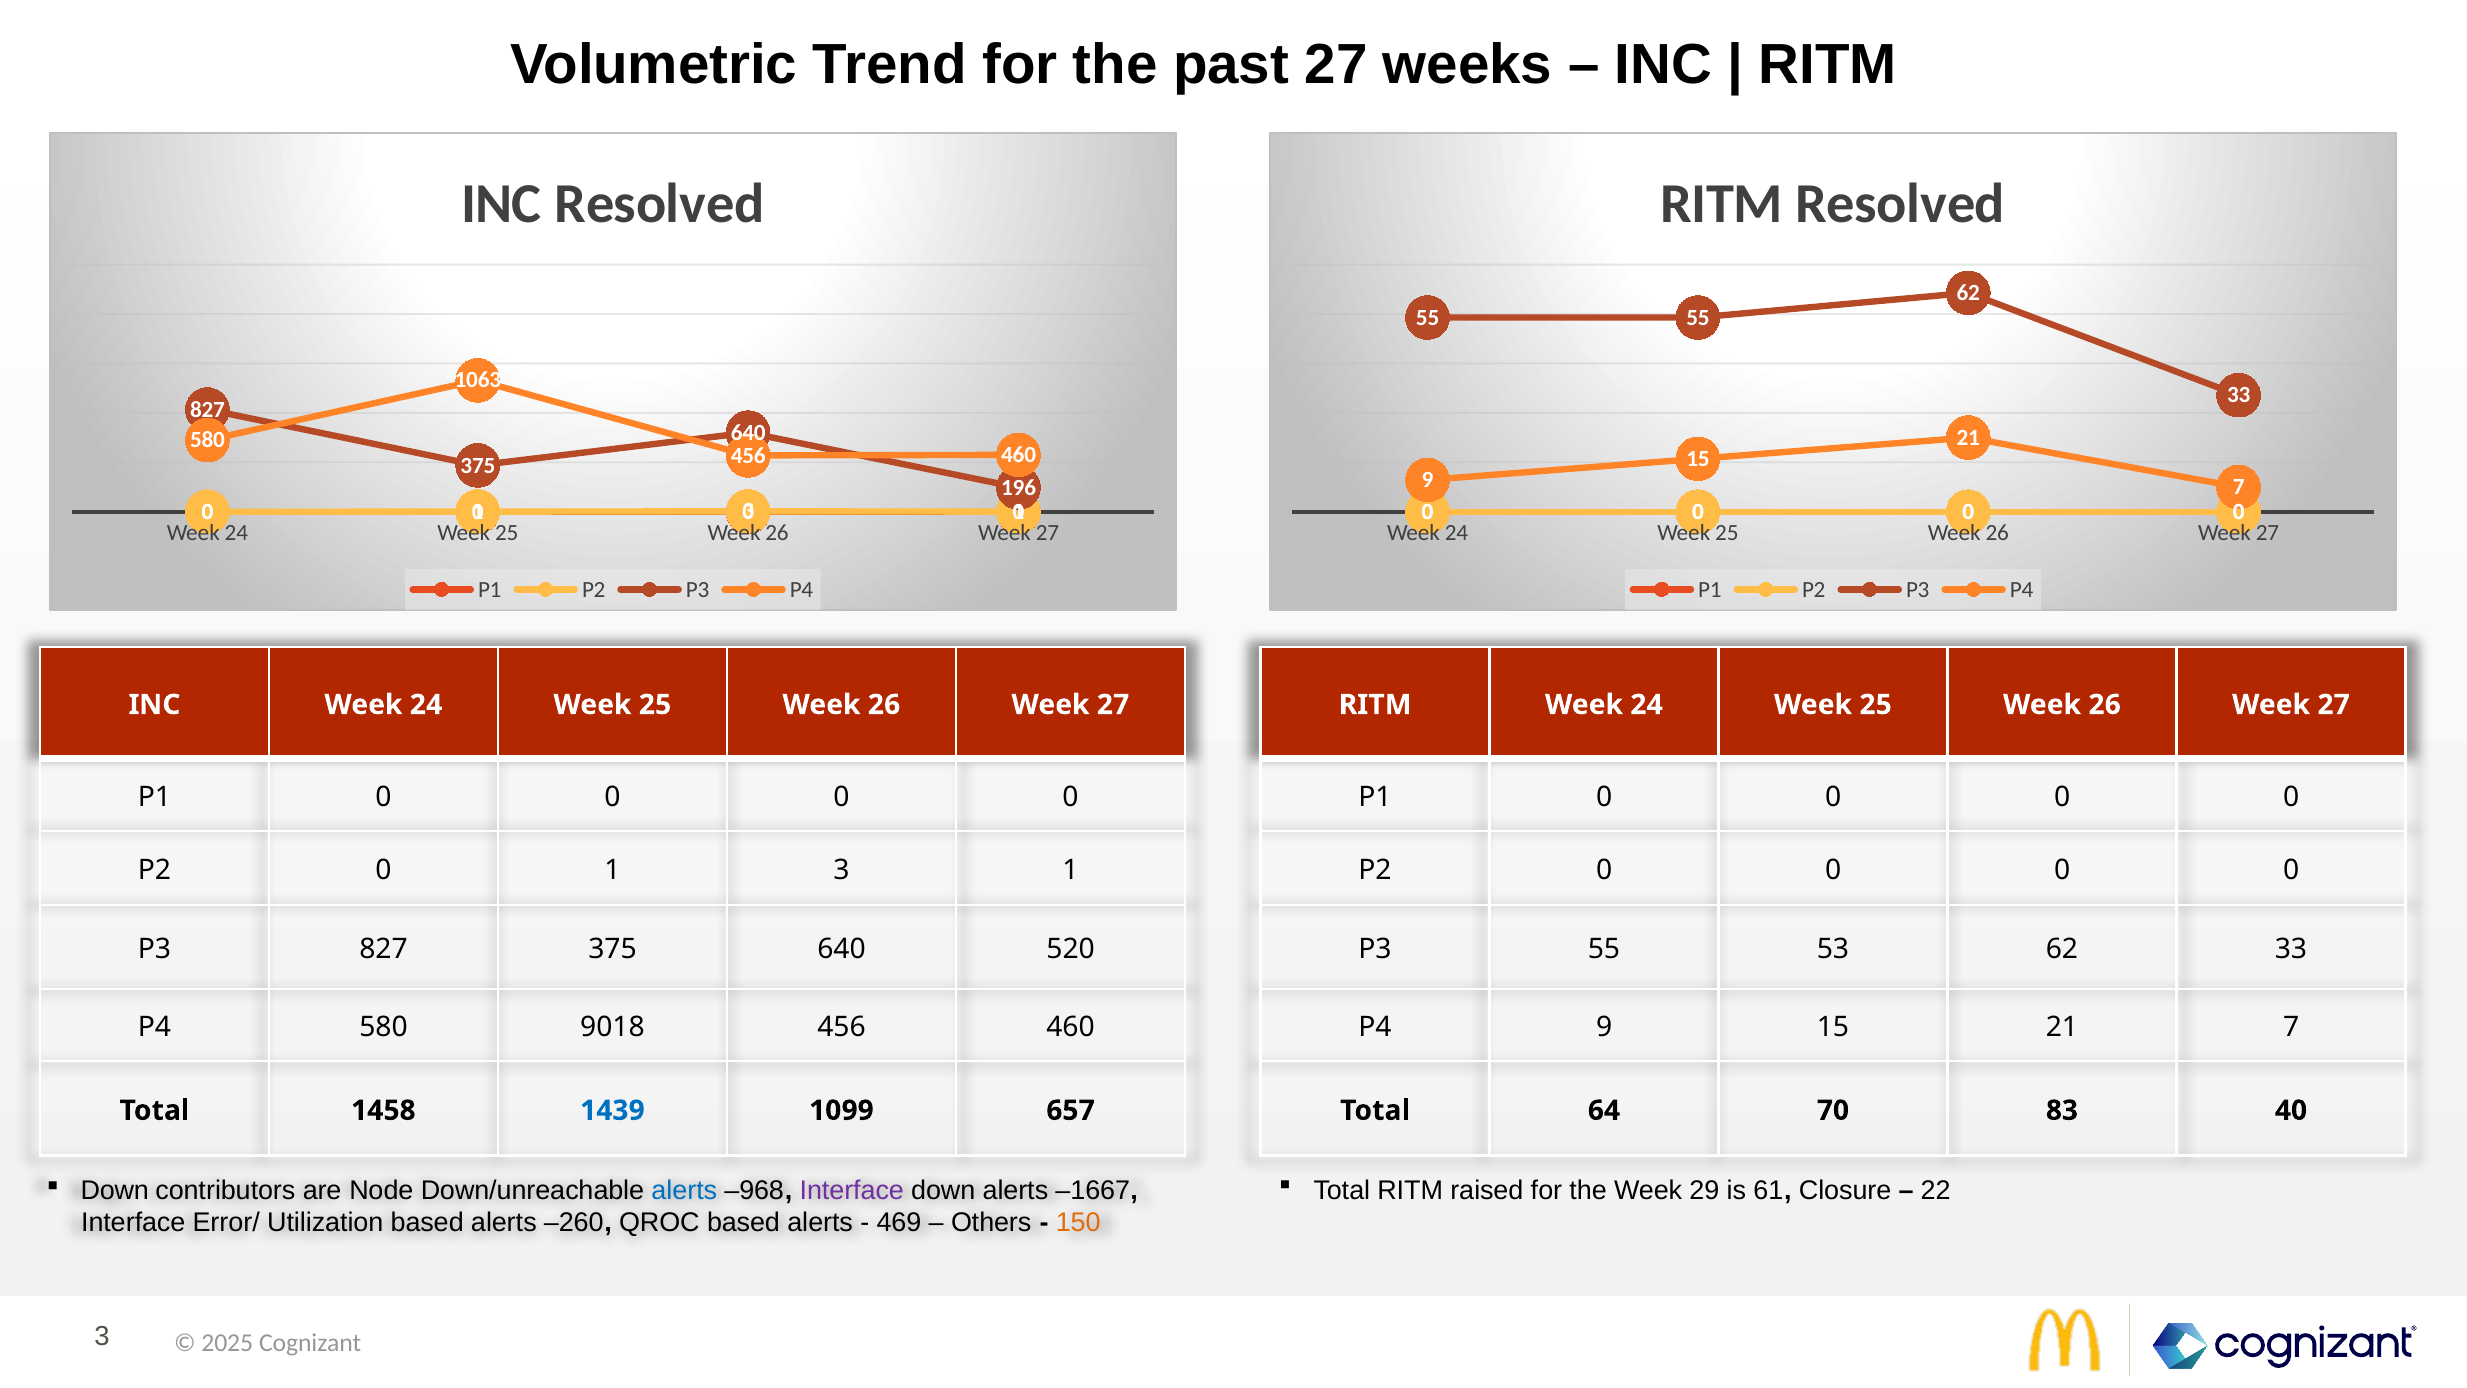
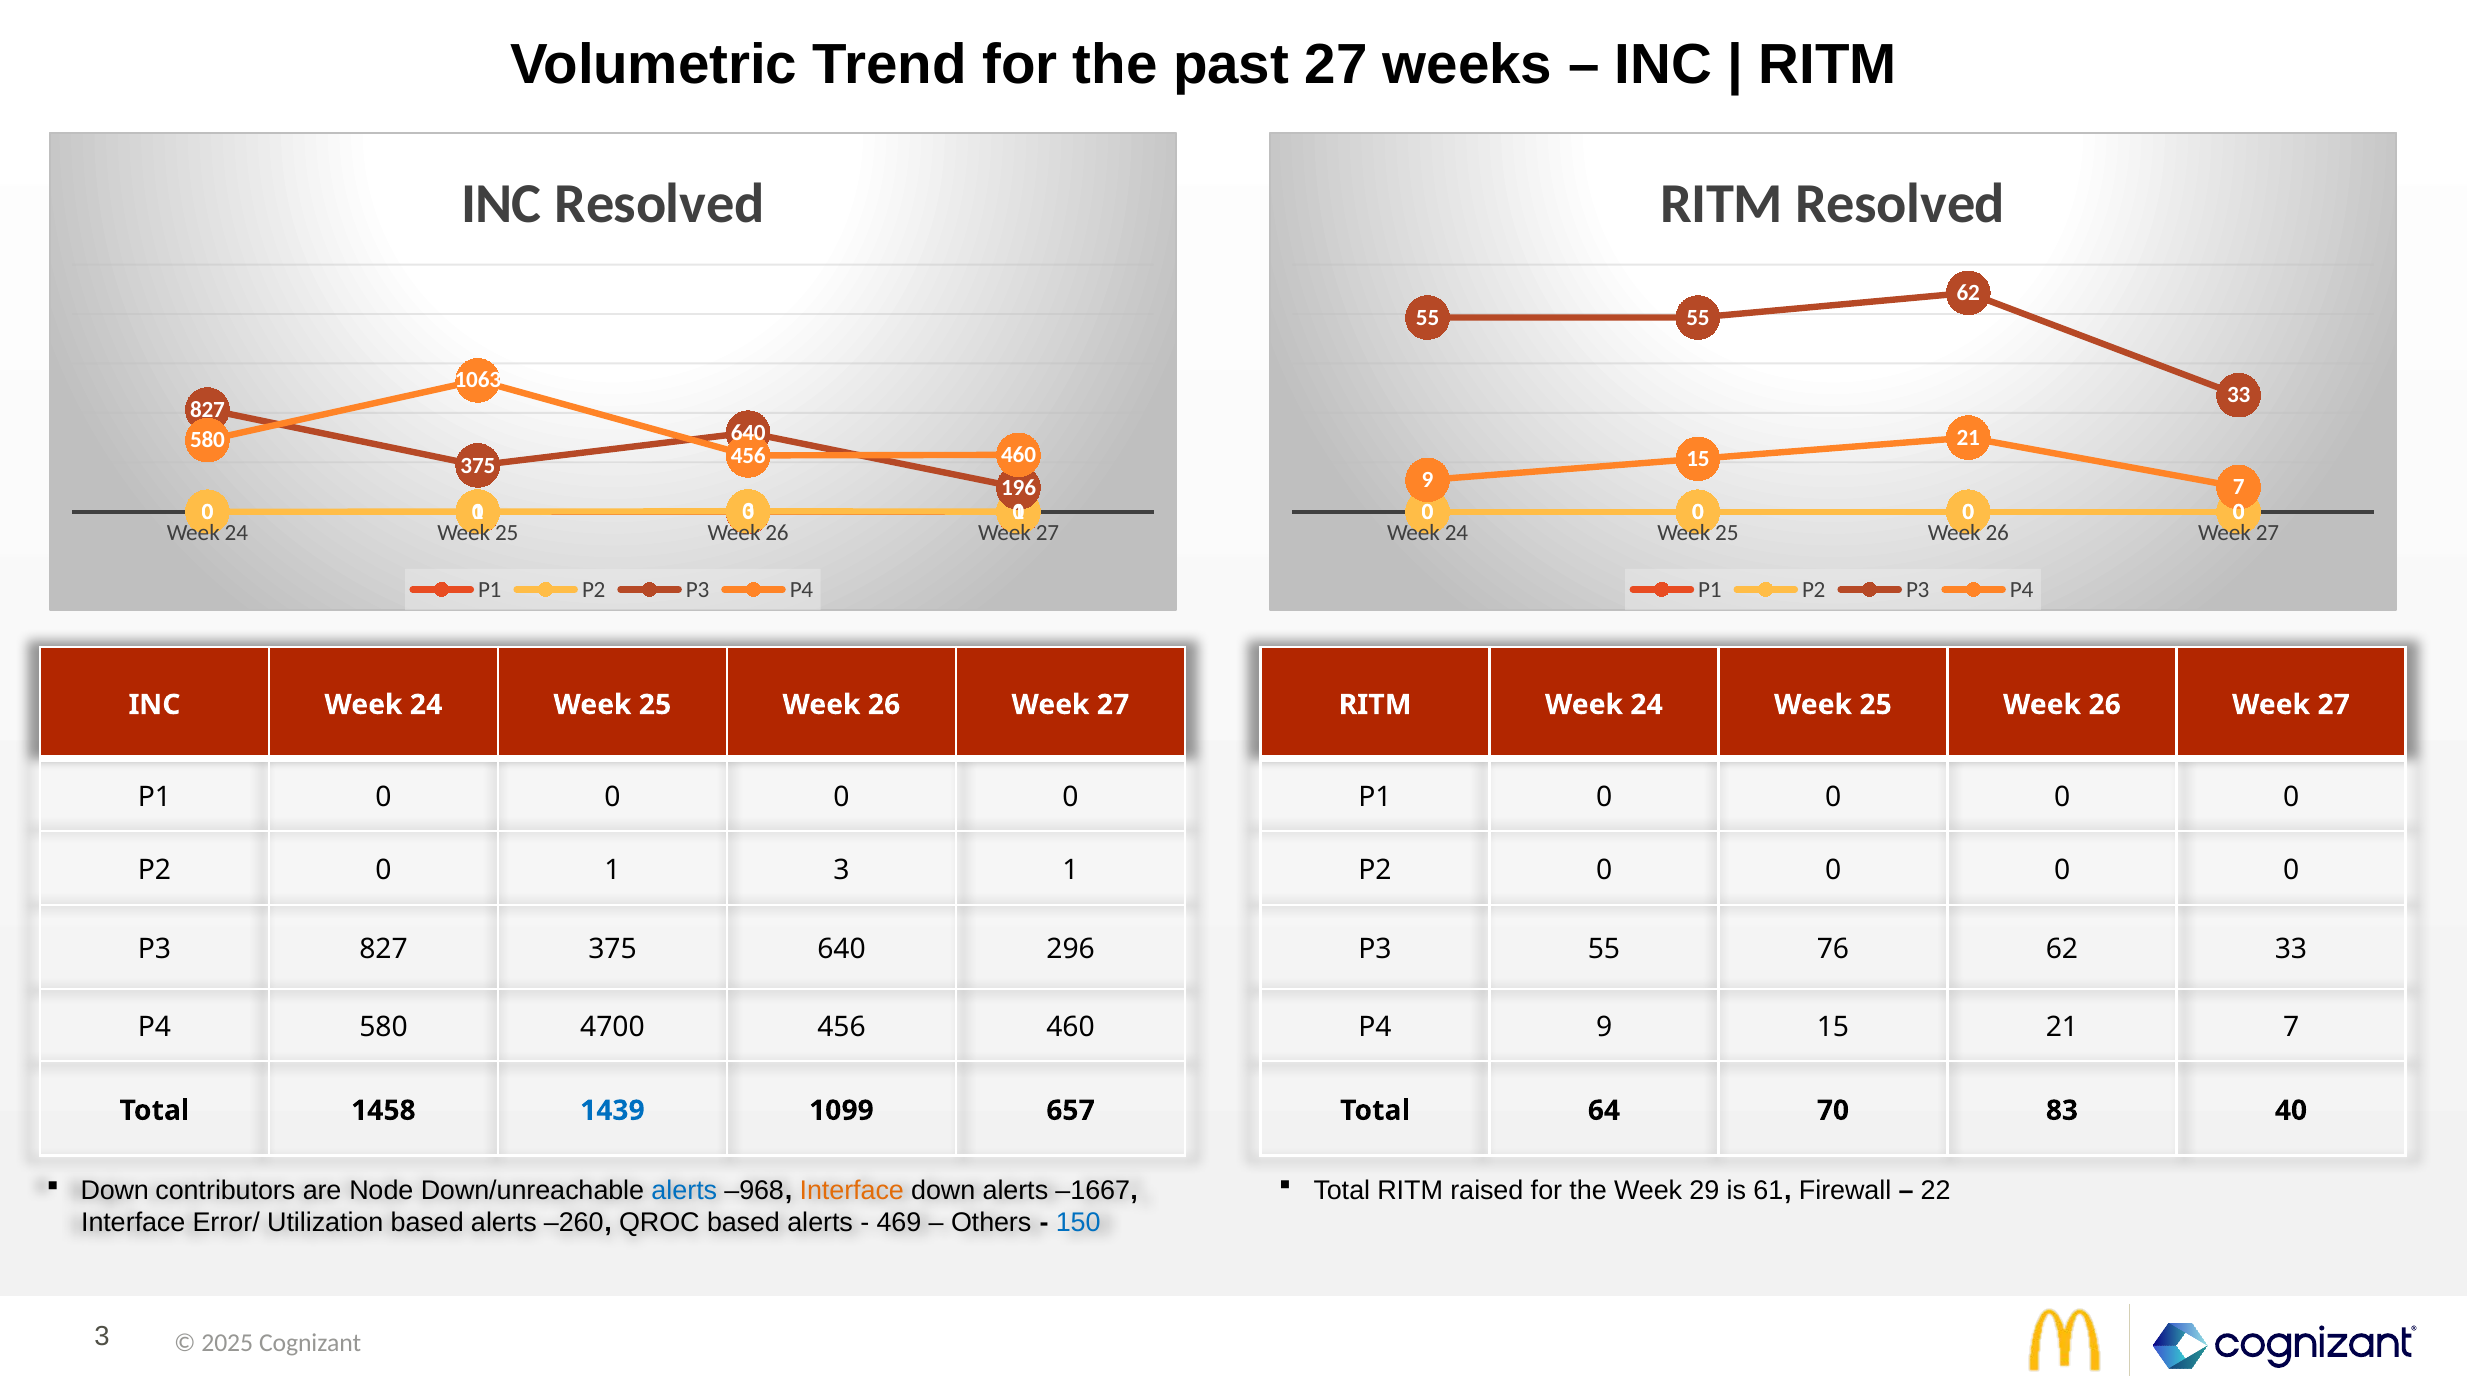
520: 520 -> 296 (1071, 949)
53: 53 -> 76 (1833, 949)
9018: 9018 -> 4700 (612, 1027)
Closure: Closure -> Firewall (1845, 1190)
Interface colour: purple -> orange (852, 1190)
150 colour: orange -> blue (1078, 1223)
